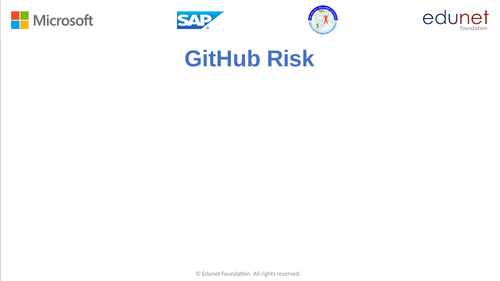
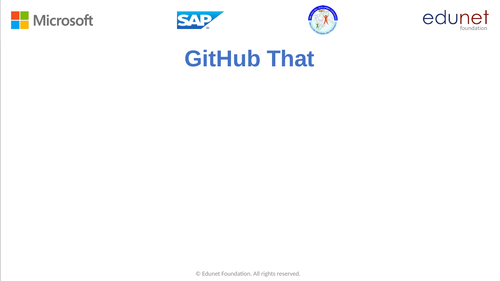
Risk: Risk -> That (291, 59)
